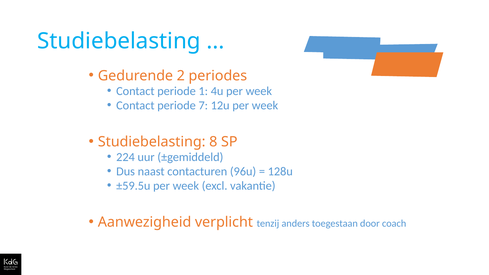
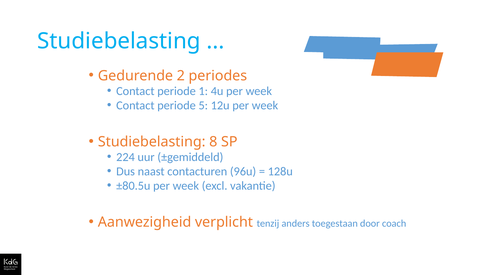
7: 7 -> 5 (203, 105)
±59.5u: ±59.5u -> ±80.5u (133, 186)
